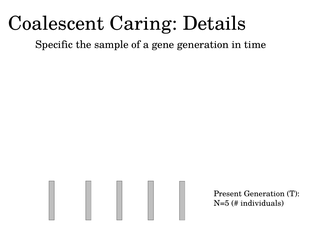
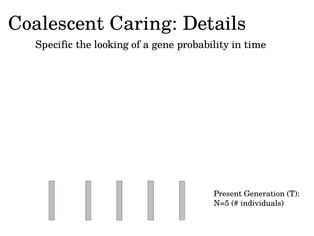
sample: sample -> looking (112, 45)
gene generation: generation -> probability (203, 45)
